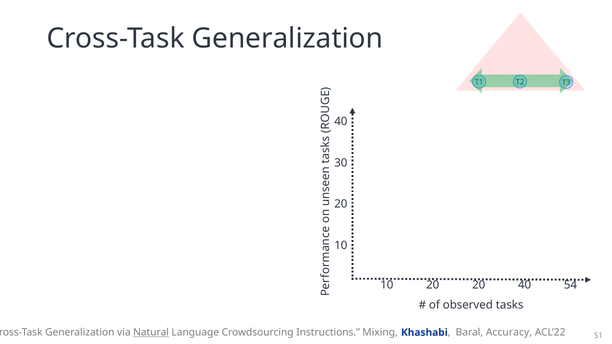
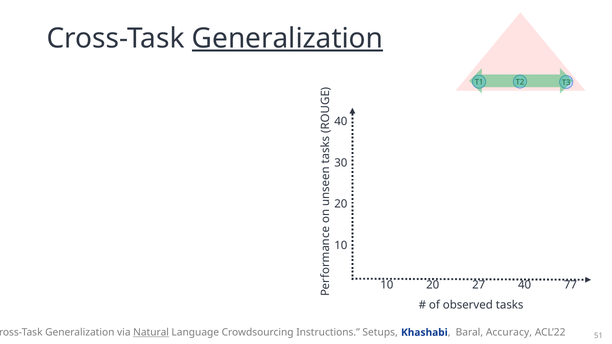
Generalization underline: none -> present (288, 39)
20 20: 20 -> 27 (479, 285)
54: 54 -> 77 (570, 285)
Mixing: Mixing -> Setups (380, 333)
